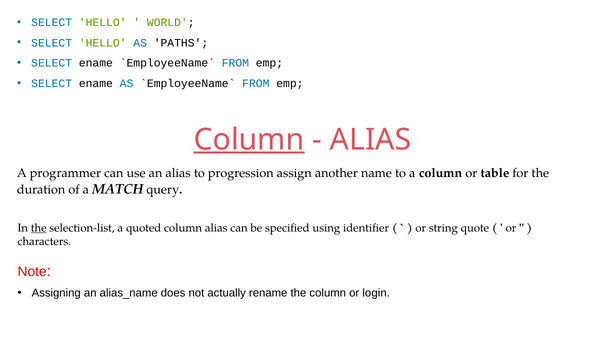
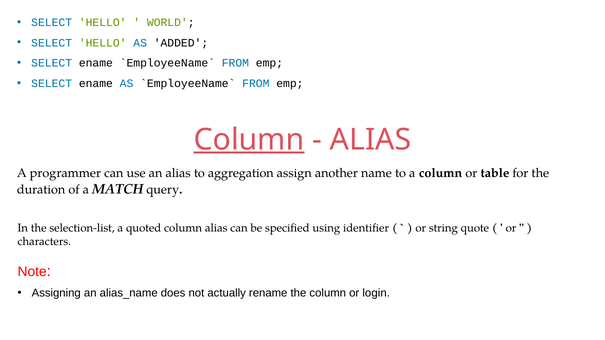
PATHS: PATHS -> ADDED (181, 43)
progression: progression -> aggregation (241, 173)
the underline: present -> none (39, 228)
